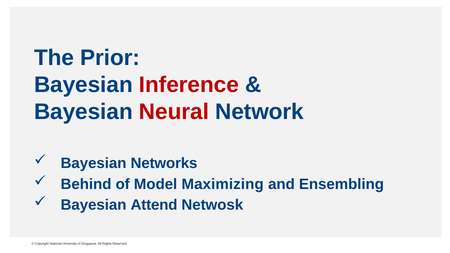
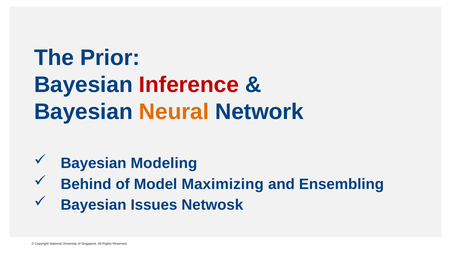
Neural colour: red -> orange (174, 112)
Networks: Networks -> Modeling (164, 163)
Attend: Attend -> Issues (154, 205)
